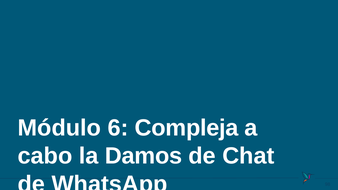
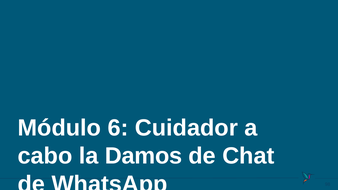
Compleja: Compleja -> Cuidador (186, 128)
